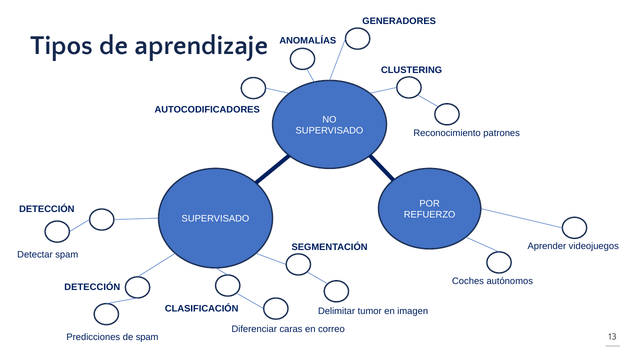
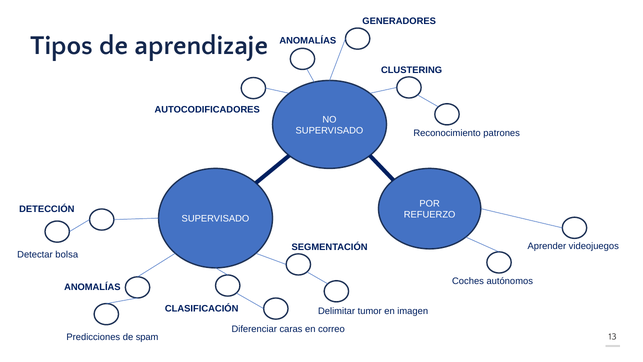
Detectar spam: spam -> bolsa (67, 255)
DETECCIÓN: DETECCIÓN -> ANOMALÍAS (92, 287)
